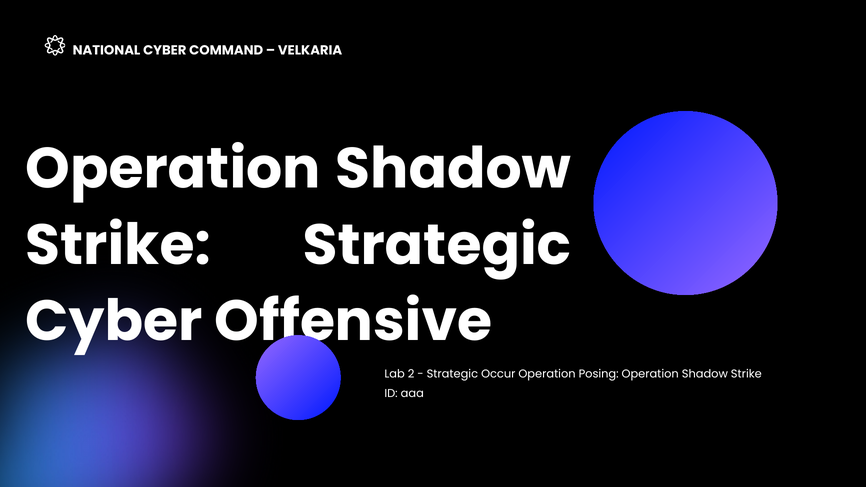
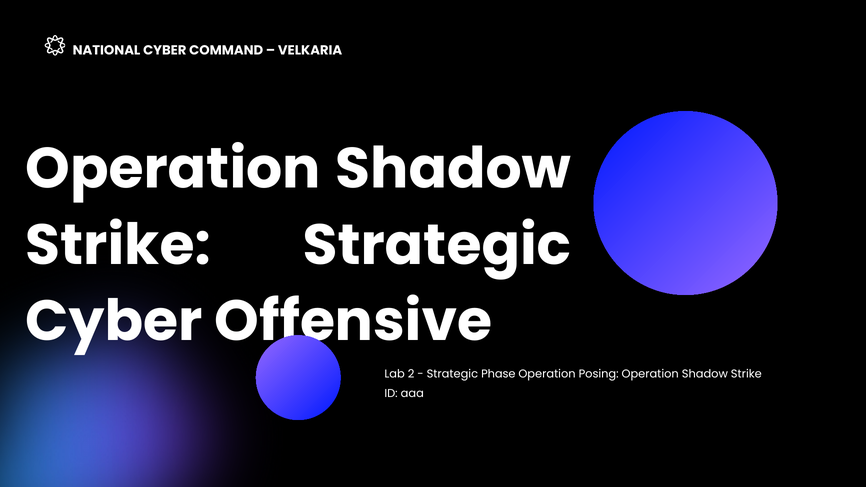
Occur: Occur -> Phase (498, 374)
